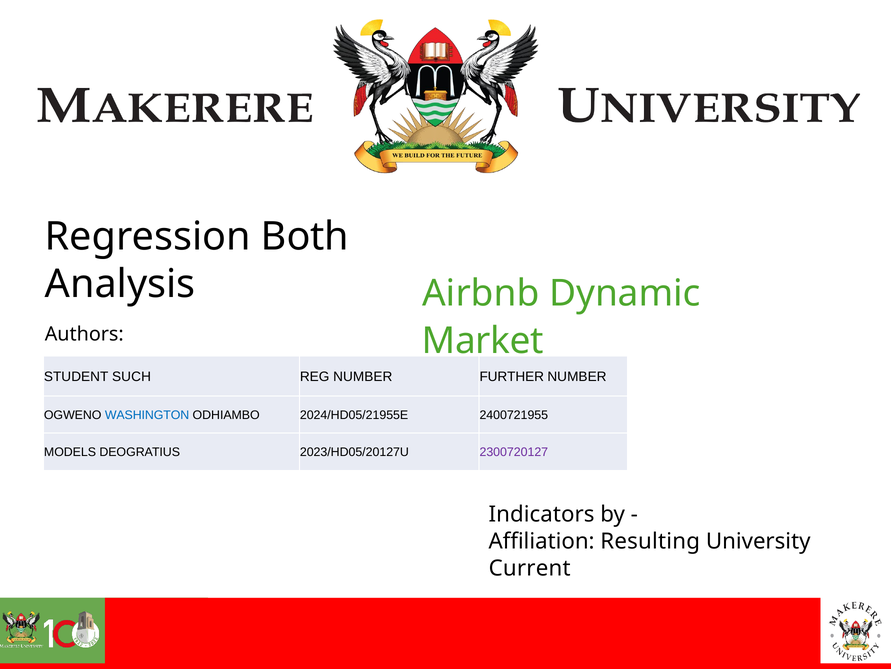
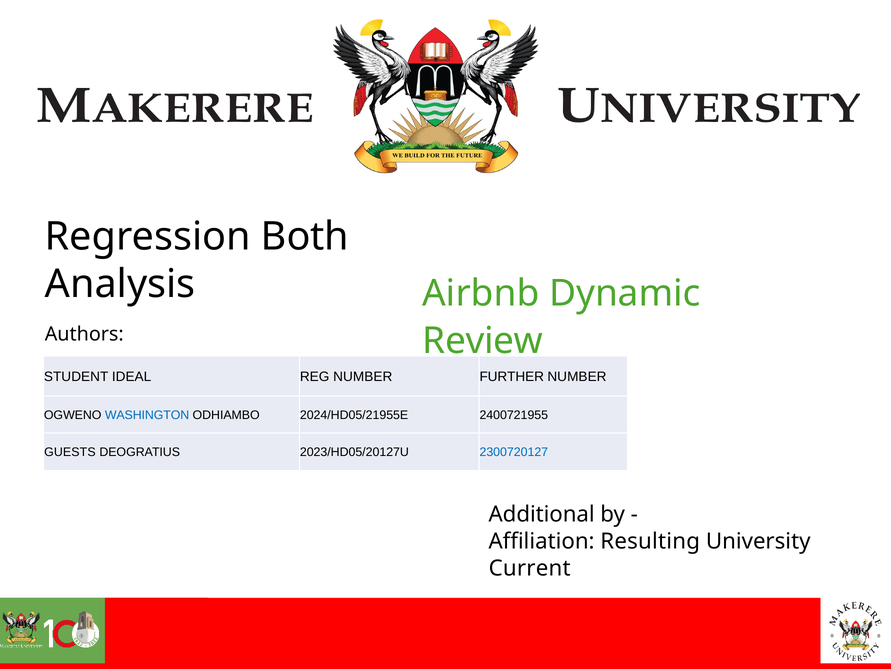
Market: Market -> Review (483, 341)
SUCH: SUCH -> IDEAL (132, 376)
MODELS: MODELS -> GUESTS (70, 452)
2300720127 colour: purple -> blue (514, 452)
Indicators: Indicators -> Additional (542, 514)
